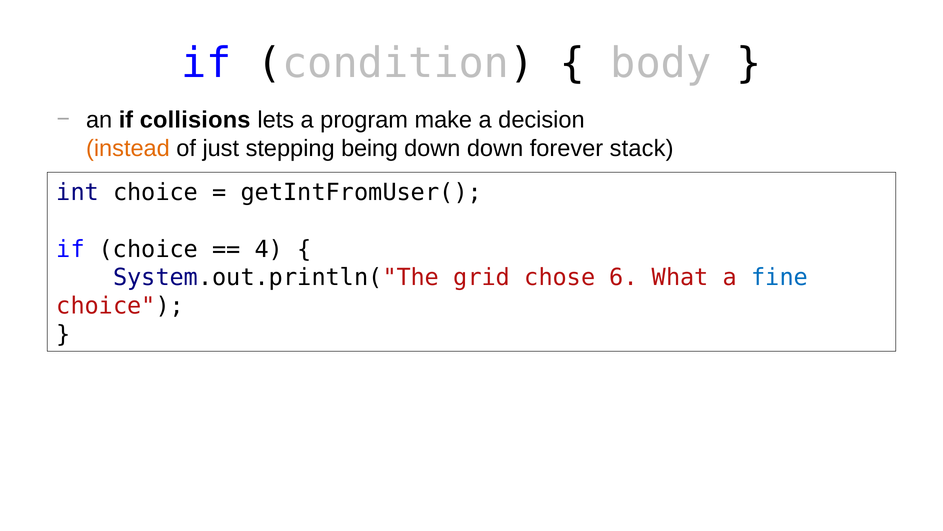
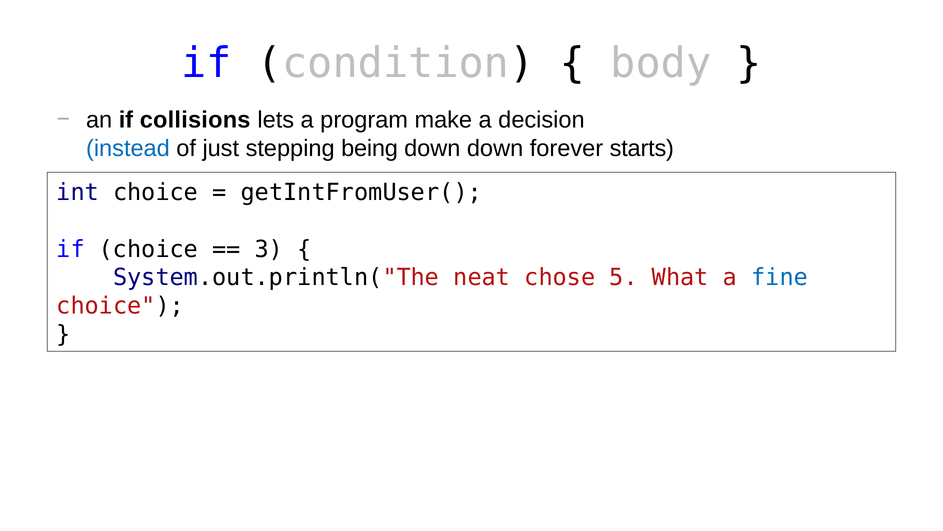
instead colour: orange -> blue (128, 148)
stack: stack -> starts (642, 148)
4: 4 -> 3 (269, 249)
grid: grid -> neat (482, 277)
6: 6 -> 5 (624, 277)
